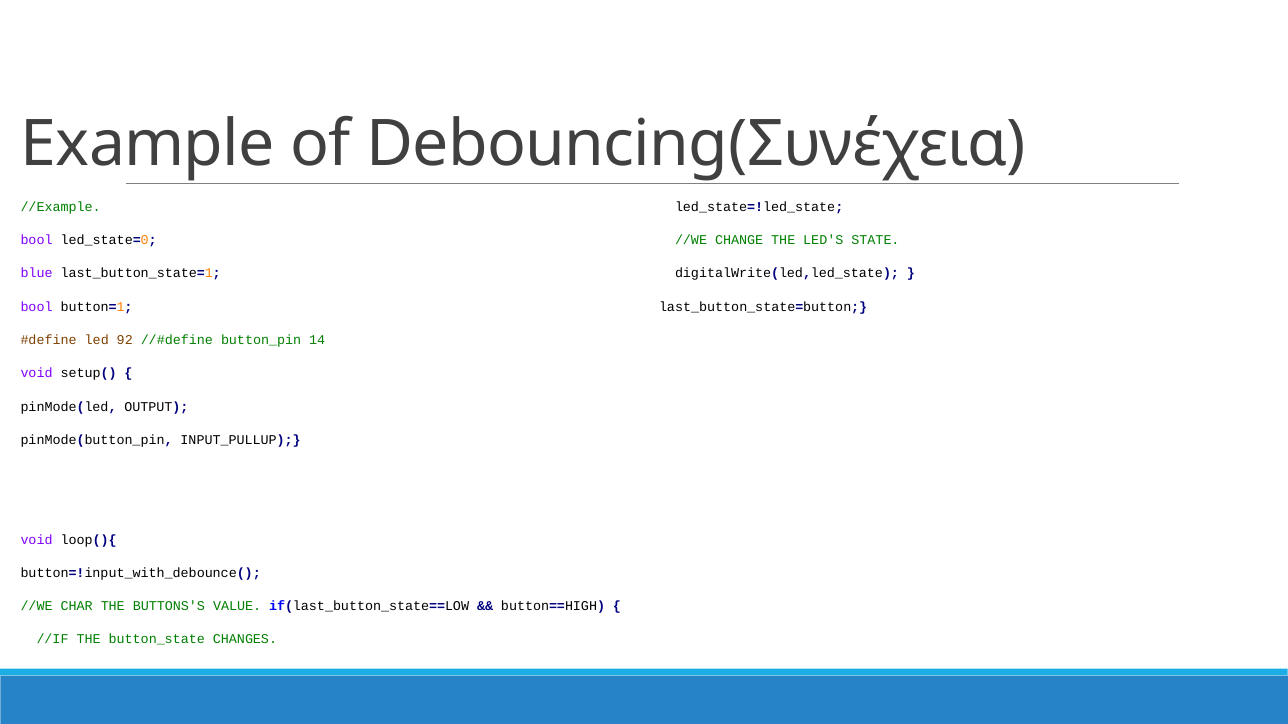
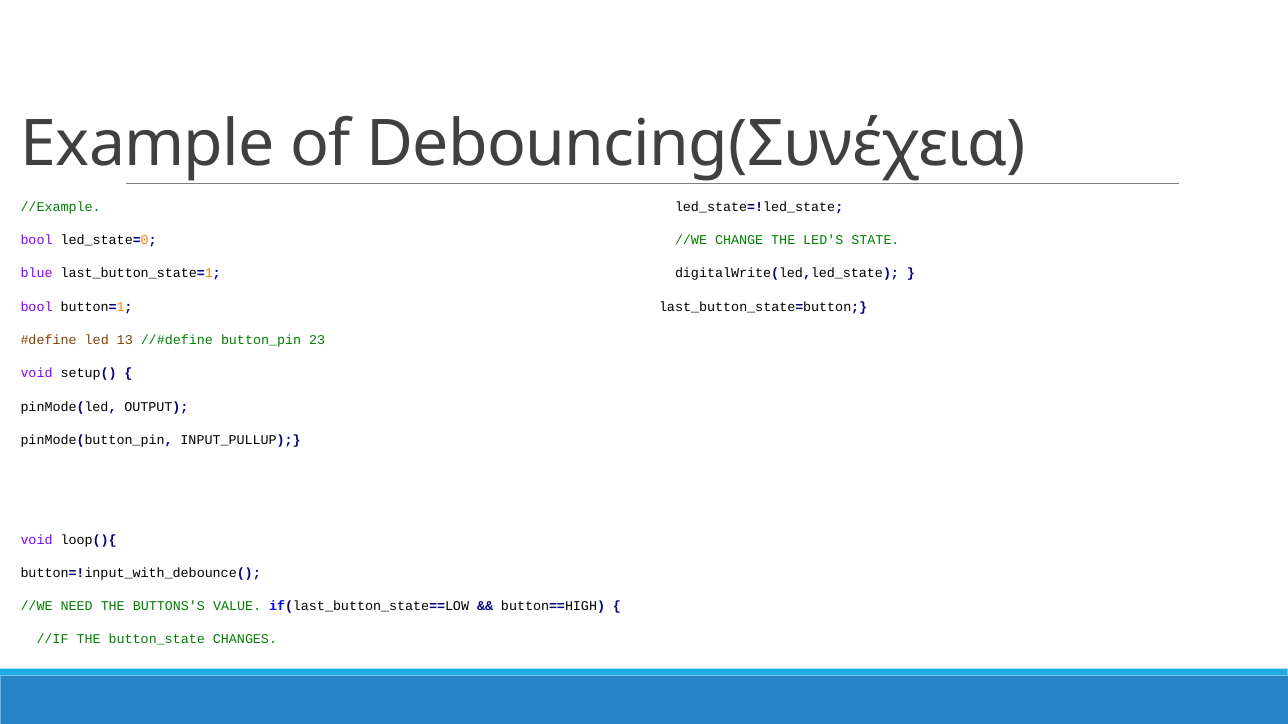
92: 92 -> 13 (125, 340)
14: 14 -> 23 (317, 340)
CHAR: CHAR -> NEED (77, 607)
